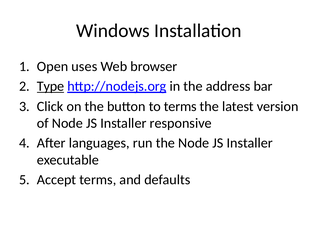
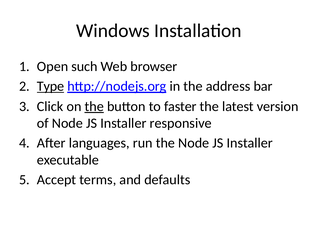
uses: uses -> such (84, 67)
the underline: none -> present (94, 107)
to terms: terms -> faster (180, 107)
